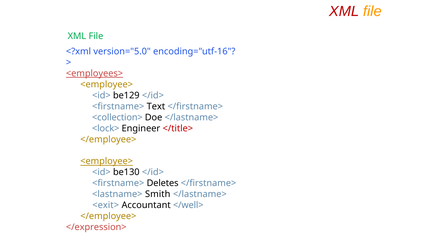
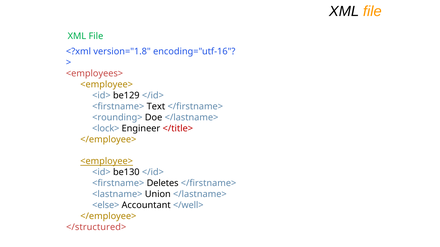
XML colour: red -> black (344, 11)
version="5.0: version="5.0 -> version="1.8 (122, 52)
<employees> underline: present -> none (95, 74)
<collection>: <collection> -> <rounding> (117, 118)
Smith: Smith -> Union (158, 195)
<exit>: <exit> -> <else> (106, 206)
</expression>: </expression> -> </structured> (96, 228)
